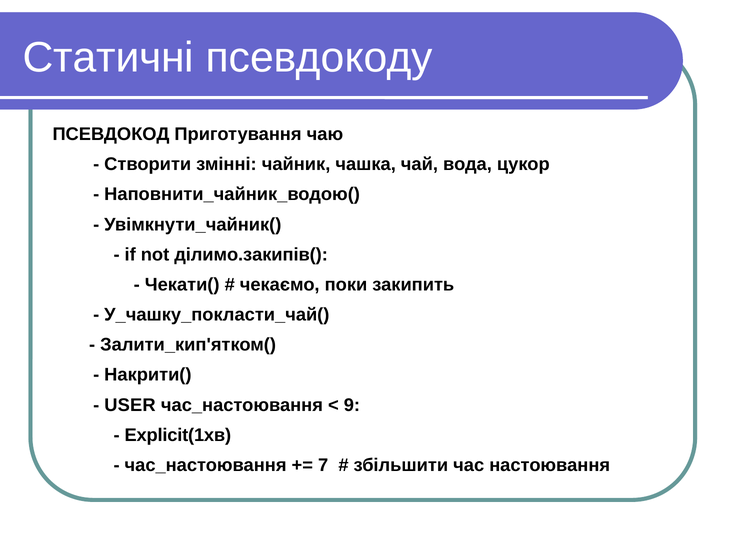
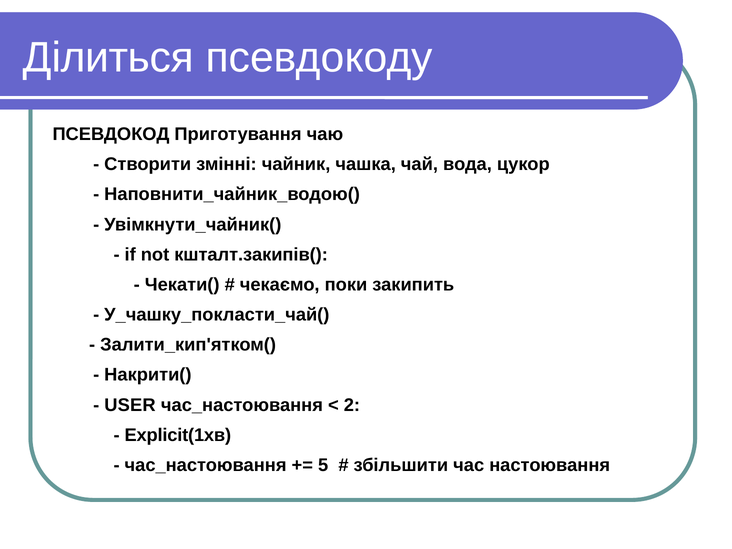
Статичні: Статичні -> Ділиться (108, 58)
ділимо.закипів(: ділимо.закипів( -> кшталт.закипів( (251, 255)
9: 9 -> 2 (352, 405)
7: 7 -> 5 (323, 465)
